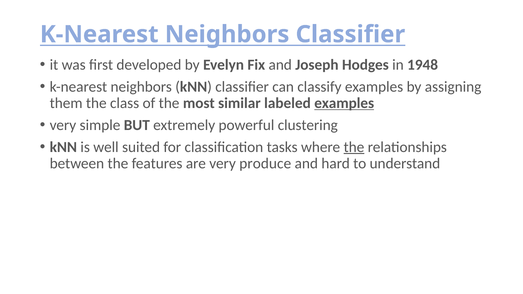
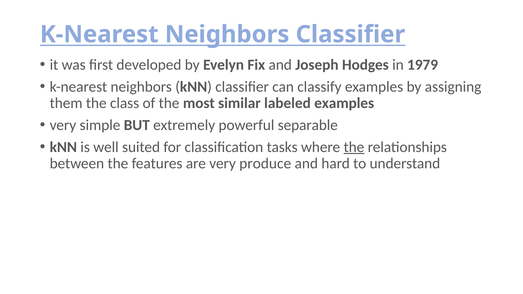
1948: 1948 -> 1979 (423, 65)
examples underline: present -> none (344, 103)
clustering: clustering -> separable (308, 125)
